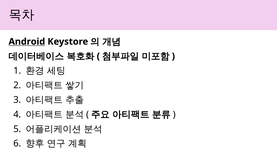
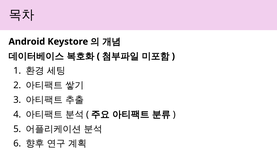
Android underline: present -> none (27, 42)
